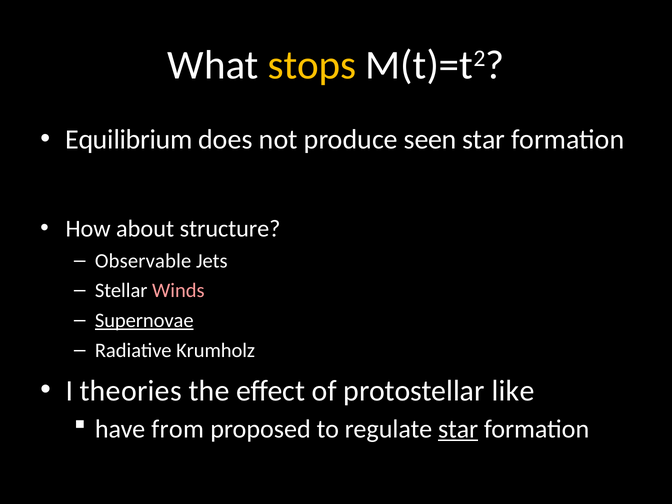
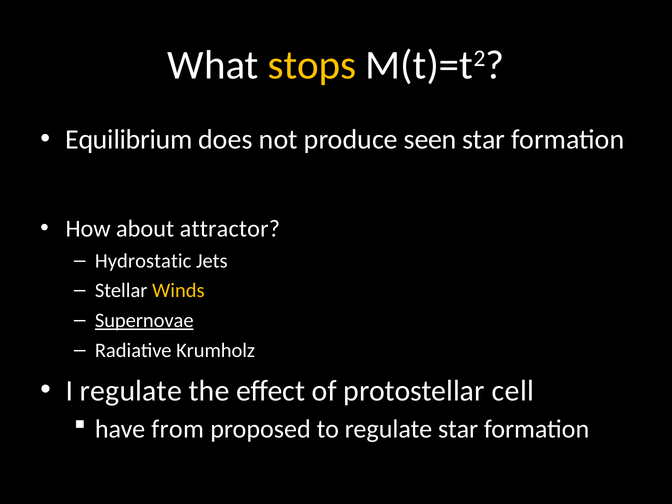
structure: structure -> attractor (230, 229)
Observable: Observable -> Hydrostatic (143, 261)
Winds colour: pink -> yellow (178, 291)
I theories: theories -> regulate (131, 391)
like: like -> cell (513, 391)
star underline: present -> none (458, 429)
